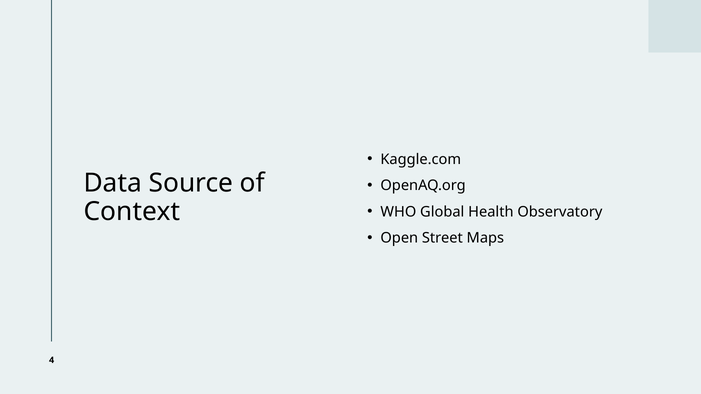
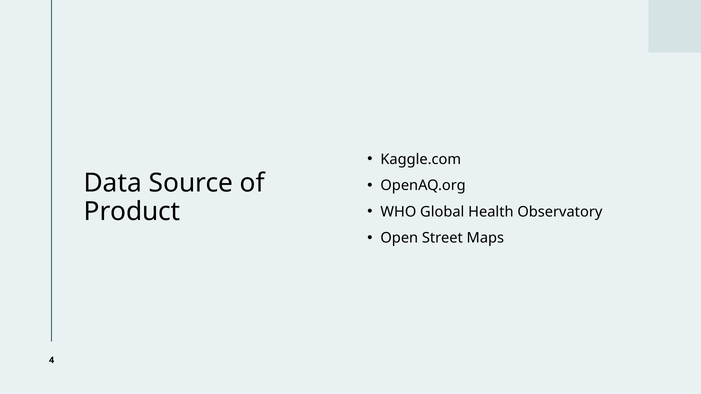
Context: Context -> Product (132, 212)
